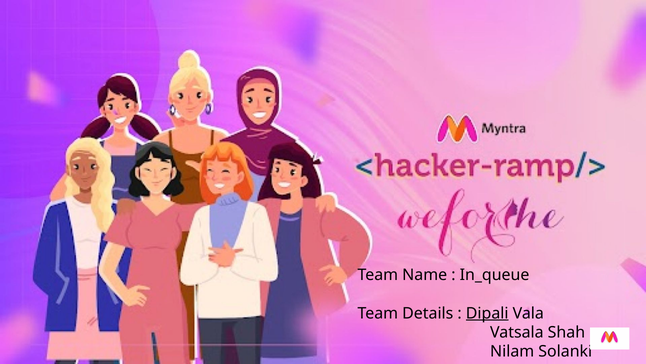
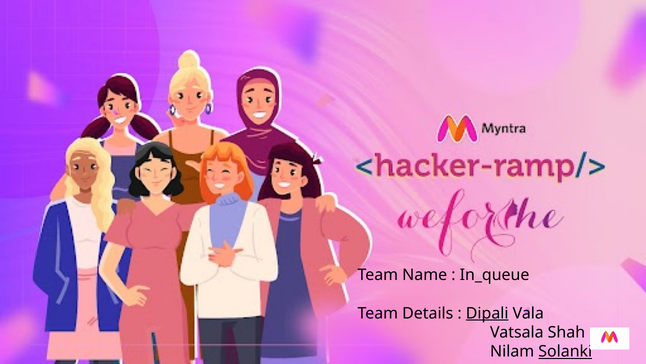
Solanki underline: none -> present (565, 351)
